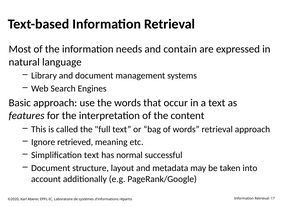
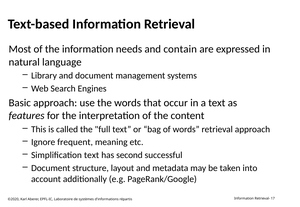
retrieved: retrieved -> frequent (75, 143)
normal: normal -> second (129, 156)
